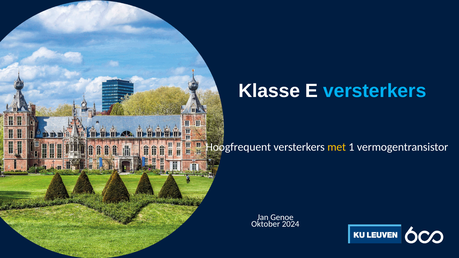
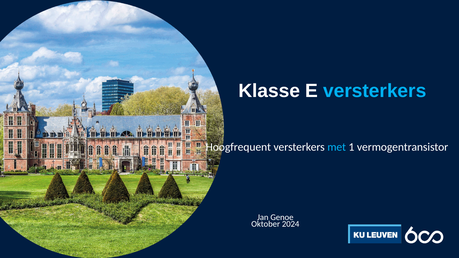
met colour: yellow -> light blue (337, 147)
